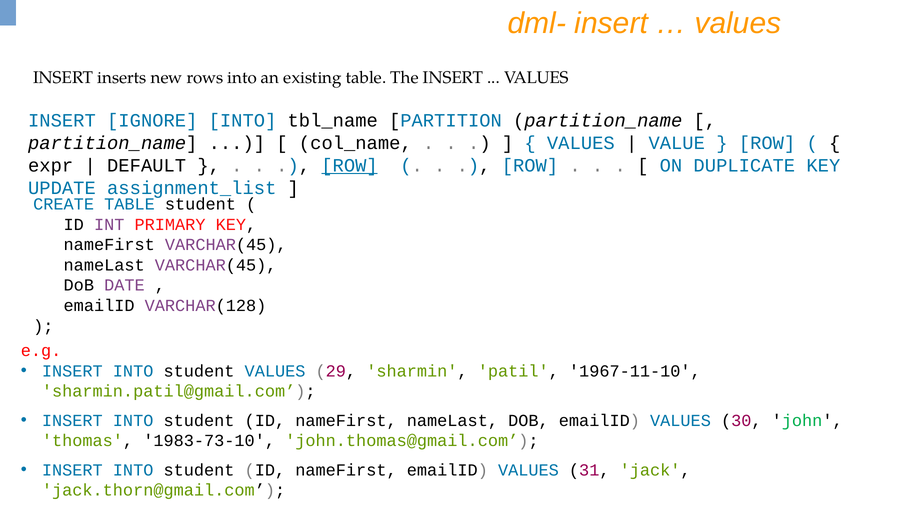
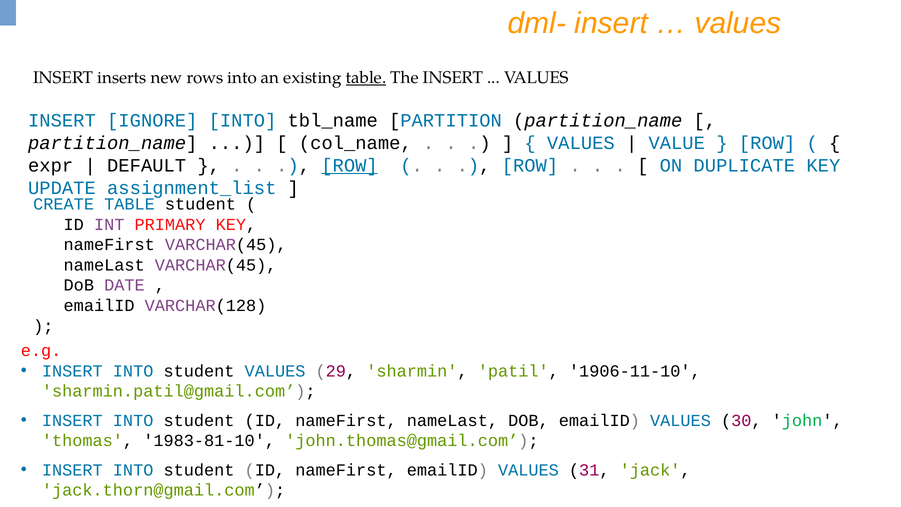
table underline: none -> present (366, 78)
1967-11-10: 1967-11-10 -> 1906-11-10 (635, 371)
1983-73-10: 1983-73-10 -> 1983-81-10 (209, 441)
